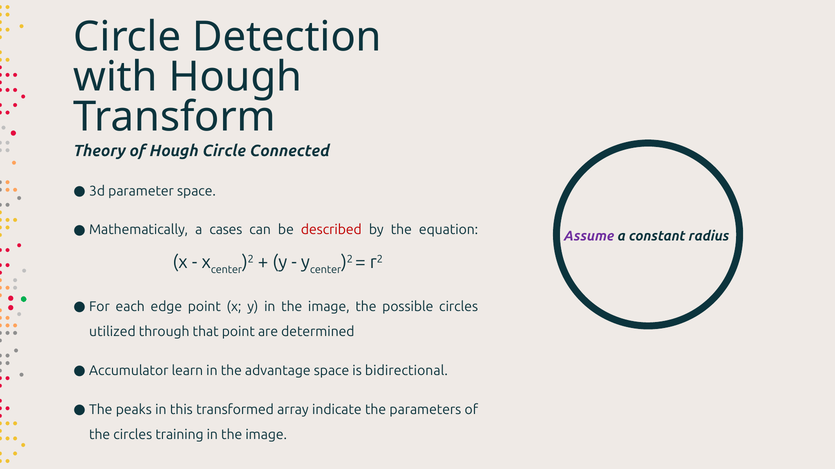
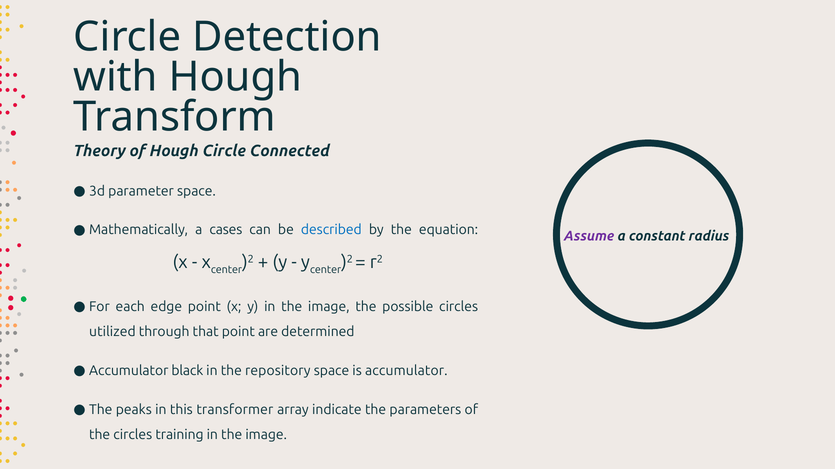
described colour: red -> blue (331, 230)
learn: learn -> black (187, 371)
advantage: advantage -> repository (278, 371)
is bidirectional: bidirectional -> accumulator (406, 371)
transformed: transformed -> transformer (235, 410)
